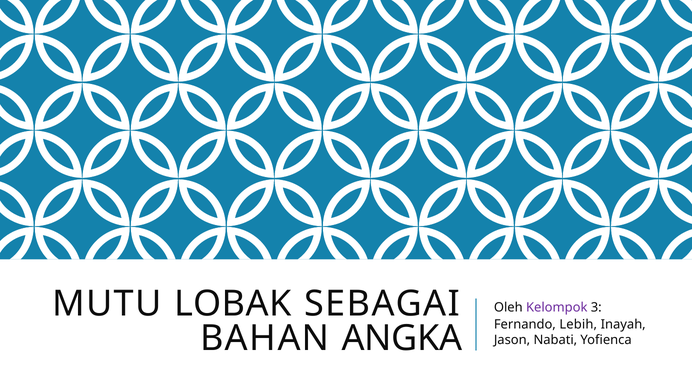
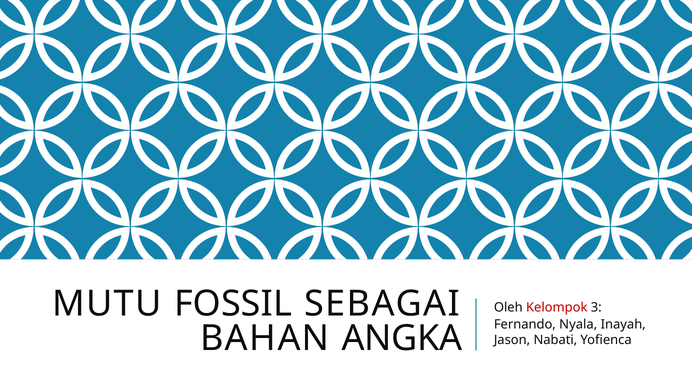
LOBAK: LOBAK -> FOSSIL (233, 304)
Kelompok colour: purple -> red (557, 308)
Lebih: Lebih -> Nyala (578, 325)
